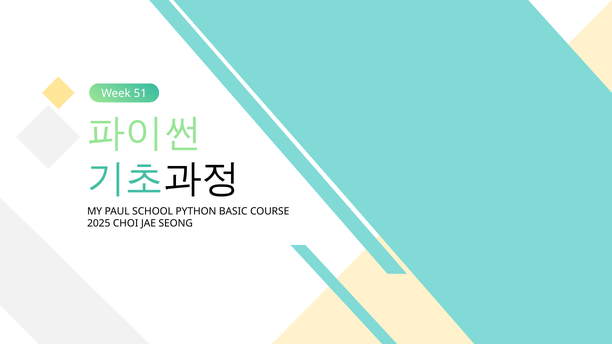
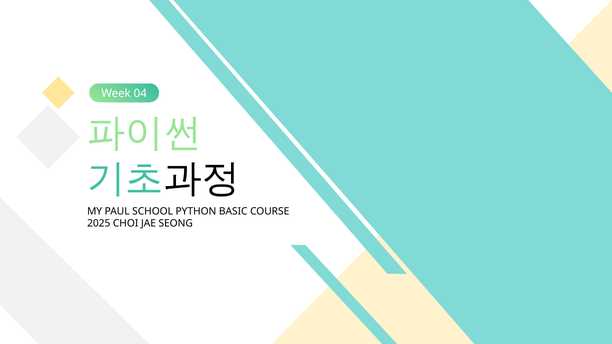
51: 51 -> 04 (140, 94)
